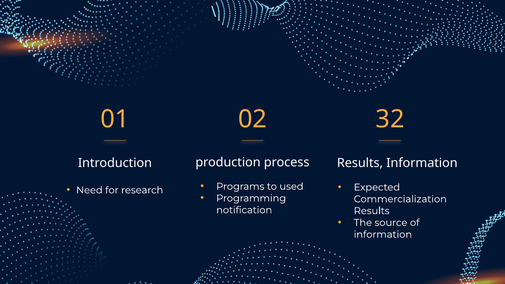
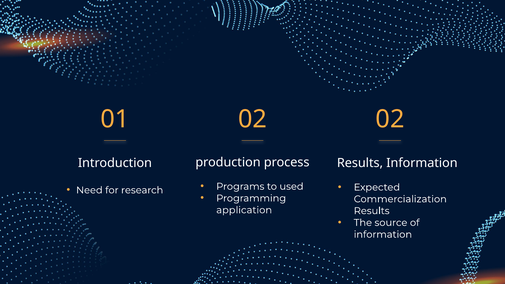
02 32: 32 -> 02 (390, 119)
notification: notification -> application (244, 210)
